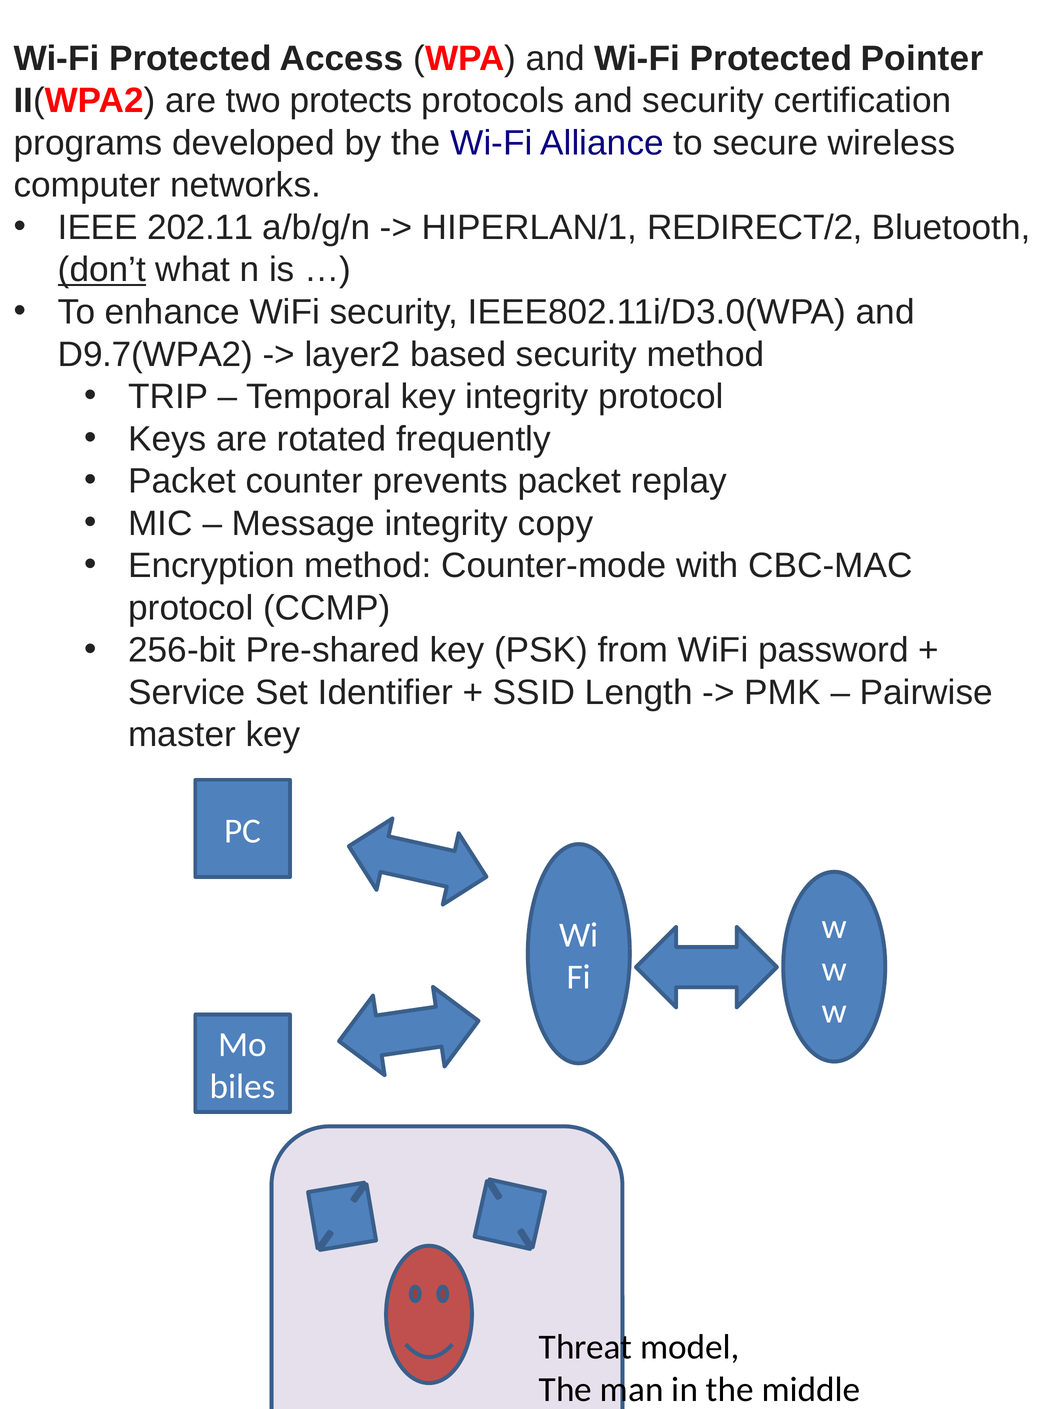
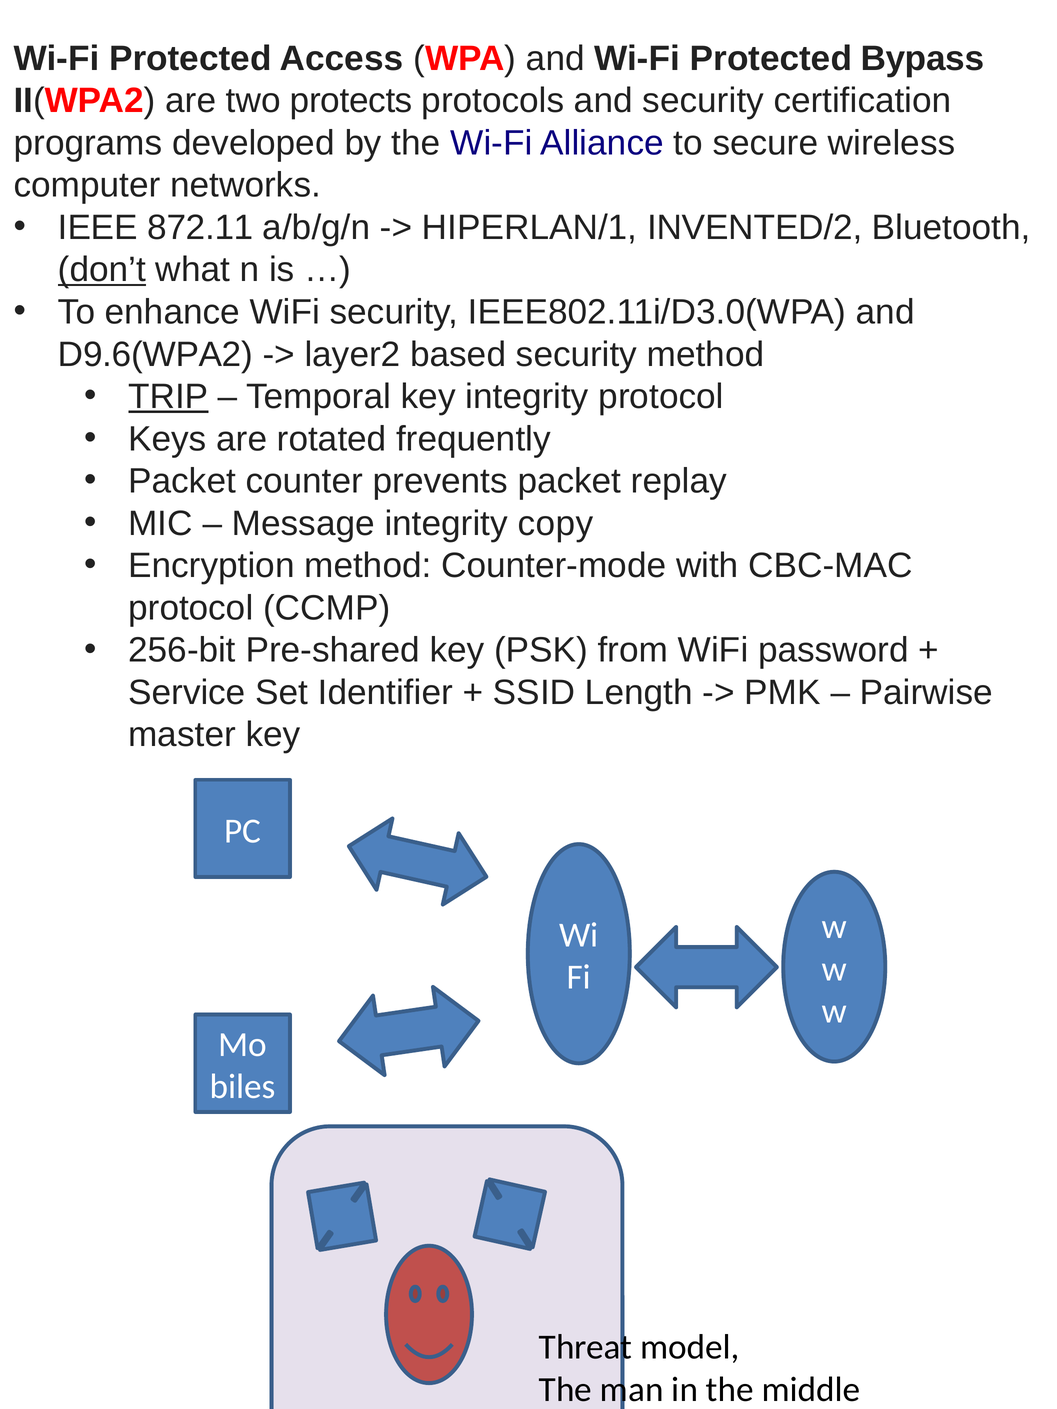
Pointer: Pointer -> Bypass (922, 59)
202.11: 202.11 -> 872.11 (200, 228)
REDIRECT/2: REDIRECT/2 -> INVENTED/2 (755, 228)
D9.7(WPA2: D9.7(WPA2 -> D9.6(WPA2 (155, 354)
TRIP underline: none -> present (168, 397)
